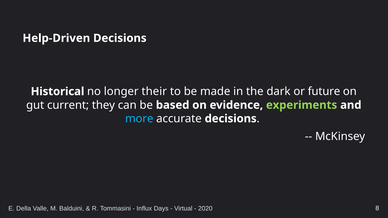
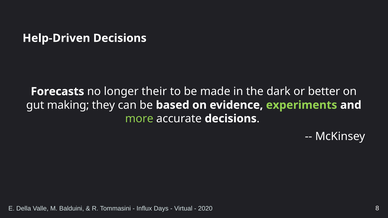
Historical: Historical -> Forecasts (57, 92)
future: future -> better (324, 92)
current: current -> making (68, 105)
more colour: light blue -> light green (139, 119)
